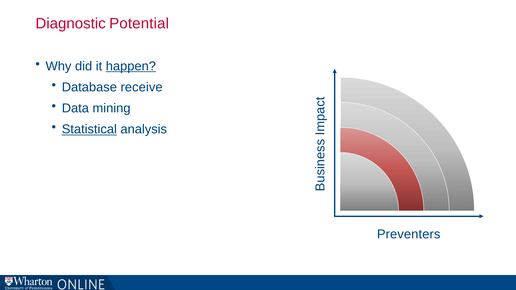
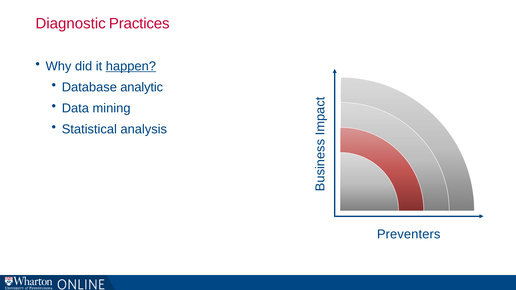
Potential: Potential -> Practices (139, 23)
receive: receive -> analytic (142, 87)
Statistical underline: present -> none (89, 129)
